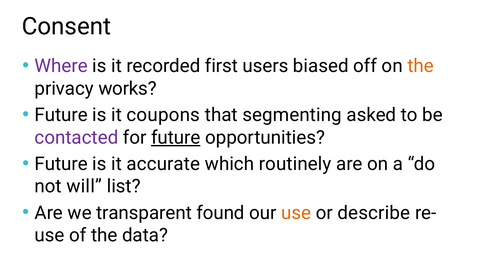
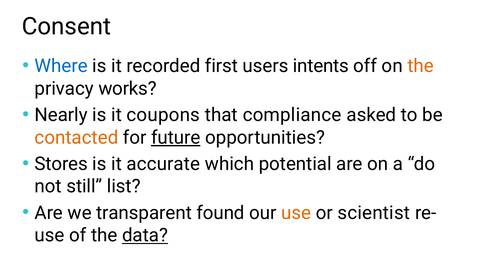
Where colour: purple -> blue (61, 66)
biased: biased -> intents (321, 66)
Future: Future -> Nearly (61, 115)
segmenting: segmenting -> compliance (292, 115)
contacted colour: purple -> orange (76, 137)
Future: Future -> Stores (61, 164)
routinely: routinely -> potential (295, 164)
will: will -> still (84, 186)
describe: describe -> scientist (374, 213)
data underline: none -> present (145, 235)
